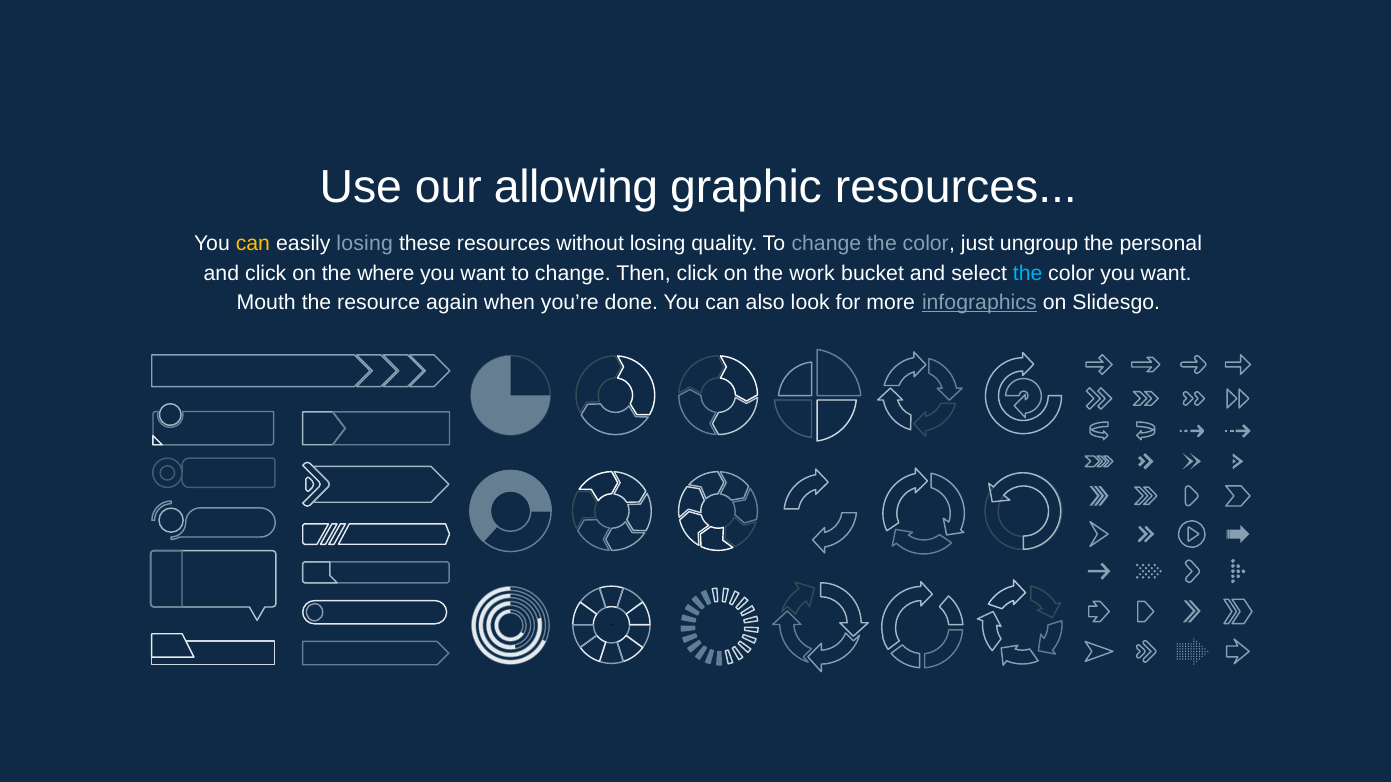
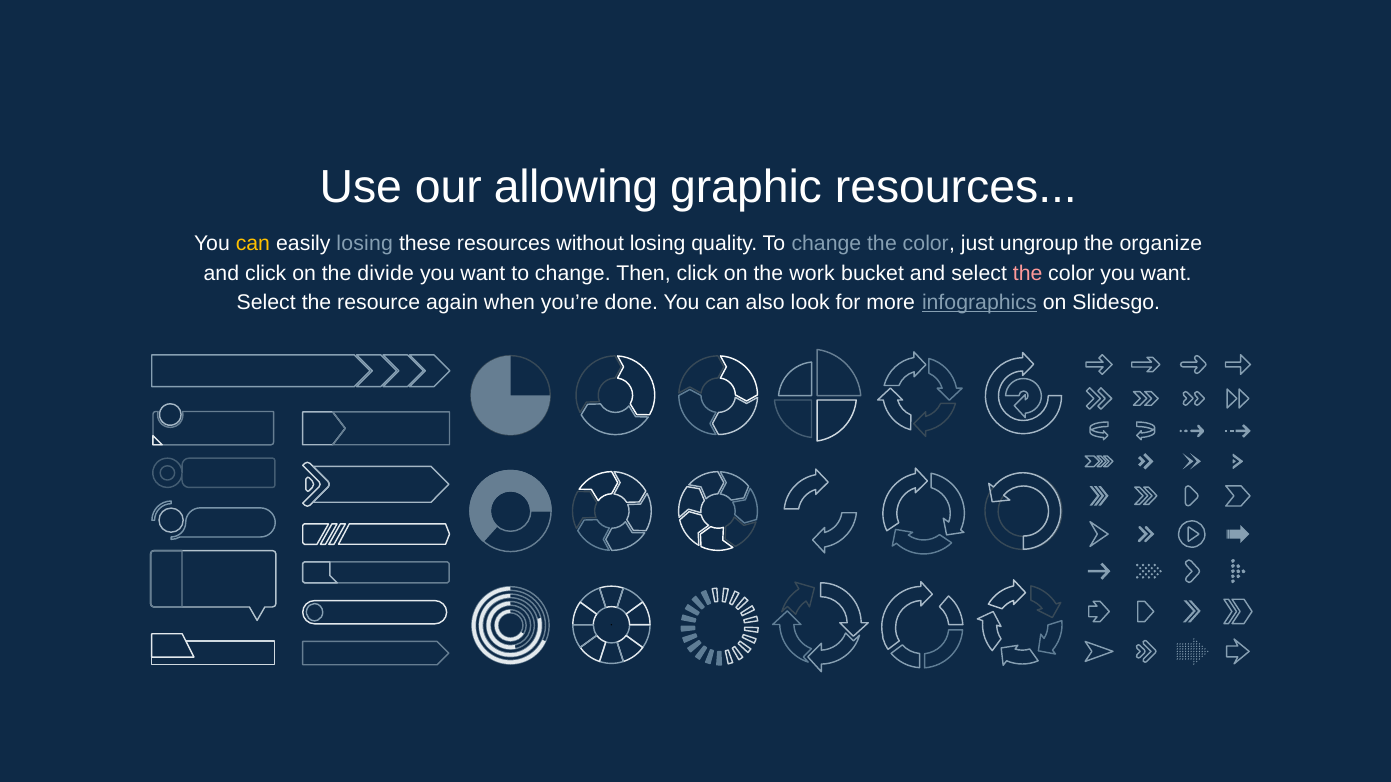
personal: personal -> organize (1161, 244)
where: where -> divide (386, 273)
the colour: light blue -> pink (1028, 273)
Mouth: Mouth -> Select (266, 303)
